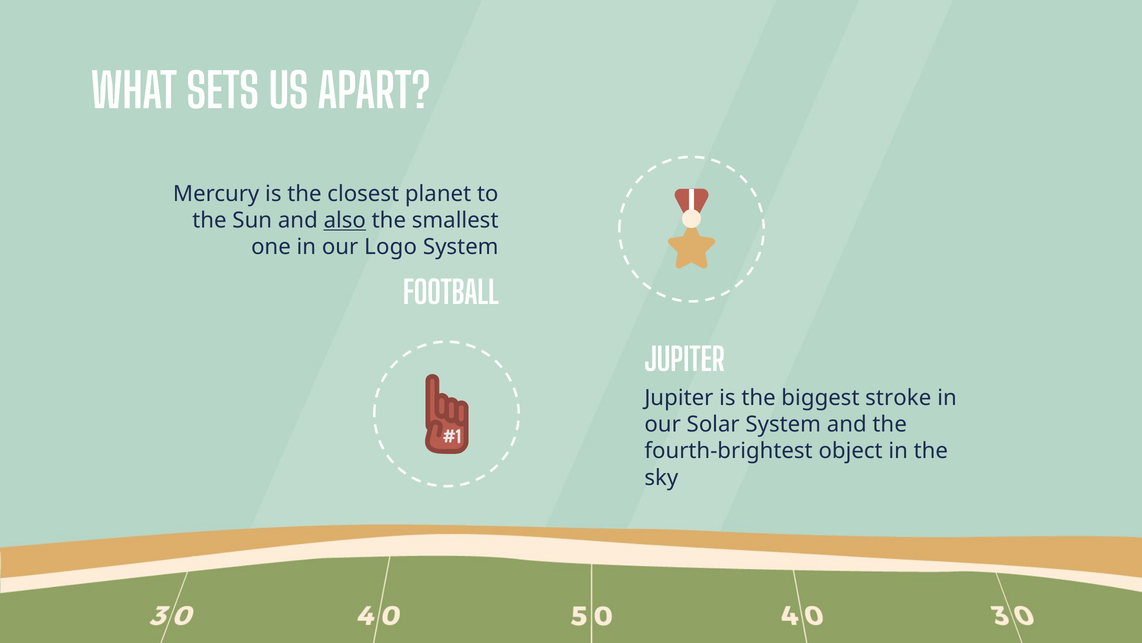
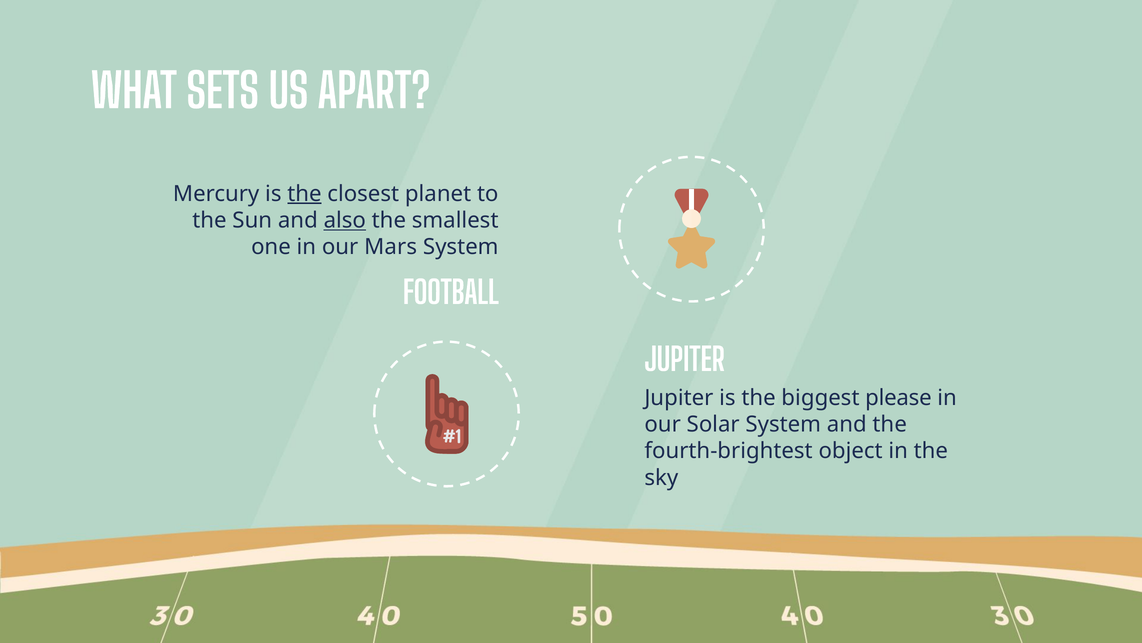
the underline: none -> present (304, 194)
Logo: Logo -> Mars (391, 247)
stroke: stroke -> please (898, 397)
